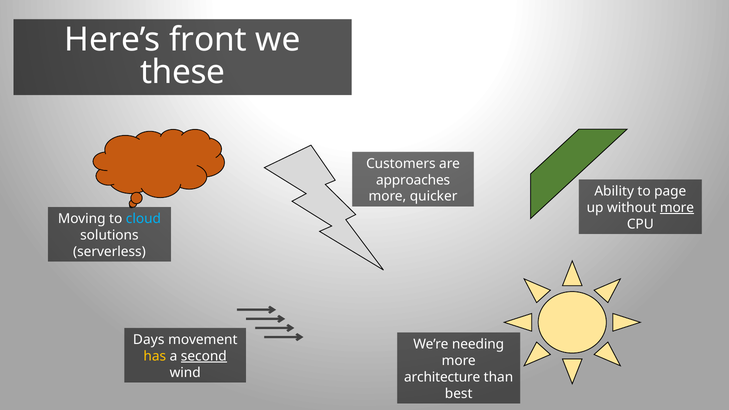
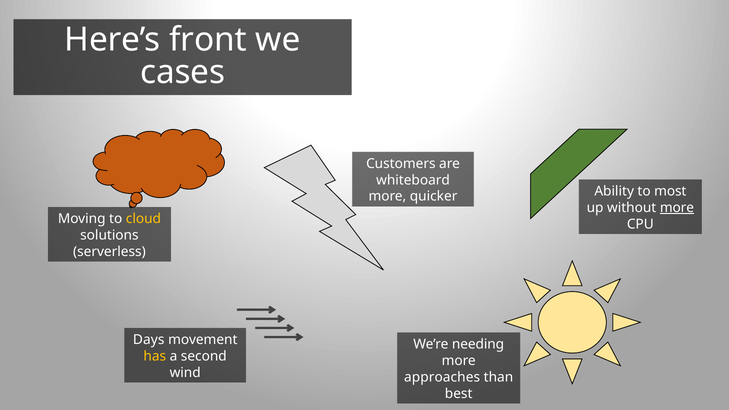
these: these -> cases (183, 72)
approaches: approaches -> whiteboard (413, 180)
page: page -> most (670, 191)
cloud colour: light blue -> yellow (143, 219)
second underline: present -> none (204, 356)
architecture: architecture -> approaches (442, 377)
